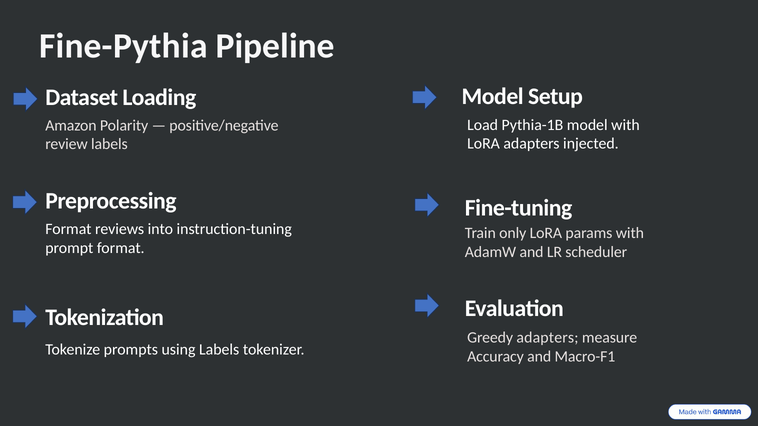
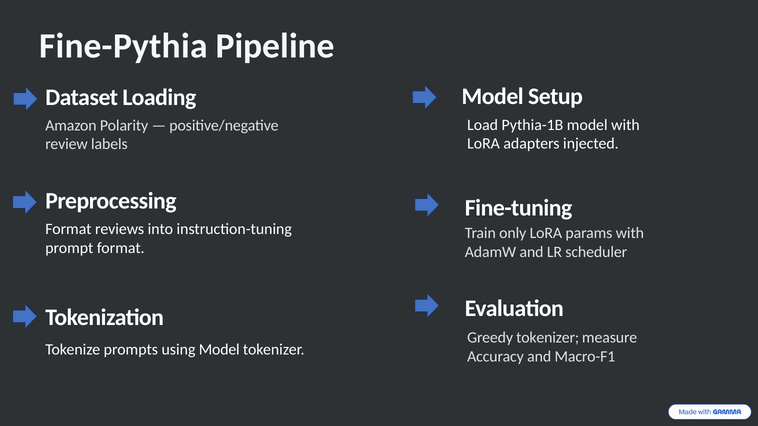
Greedy adapters: adapters -> tokenizer (548, 338)
using Labels: Labels -> Model (219, 350)
